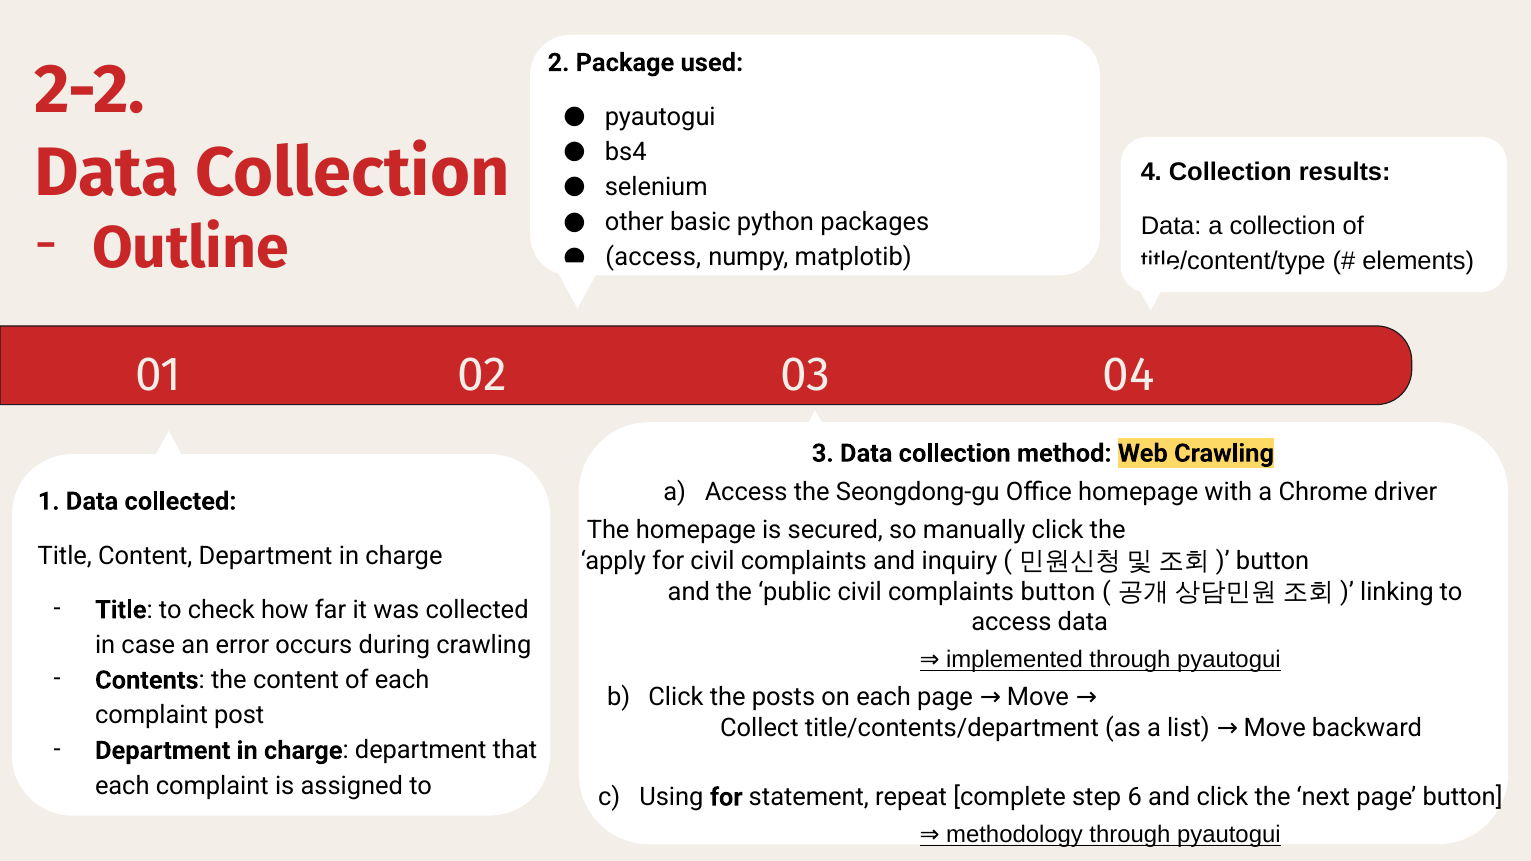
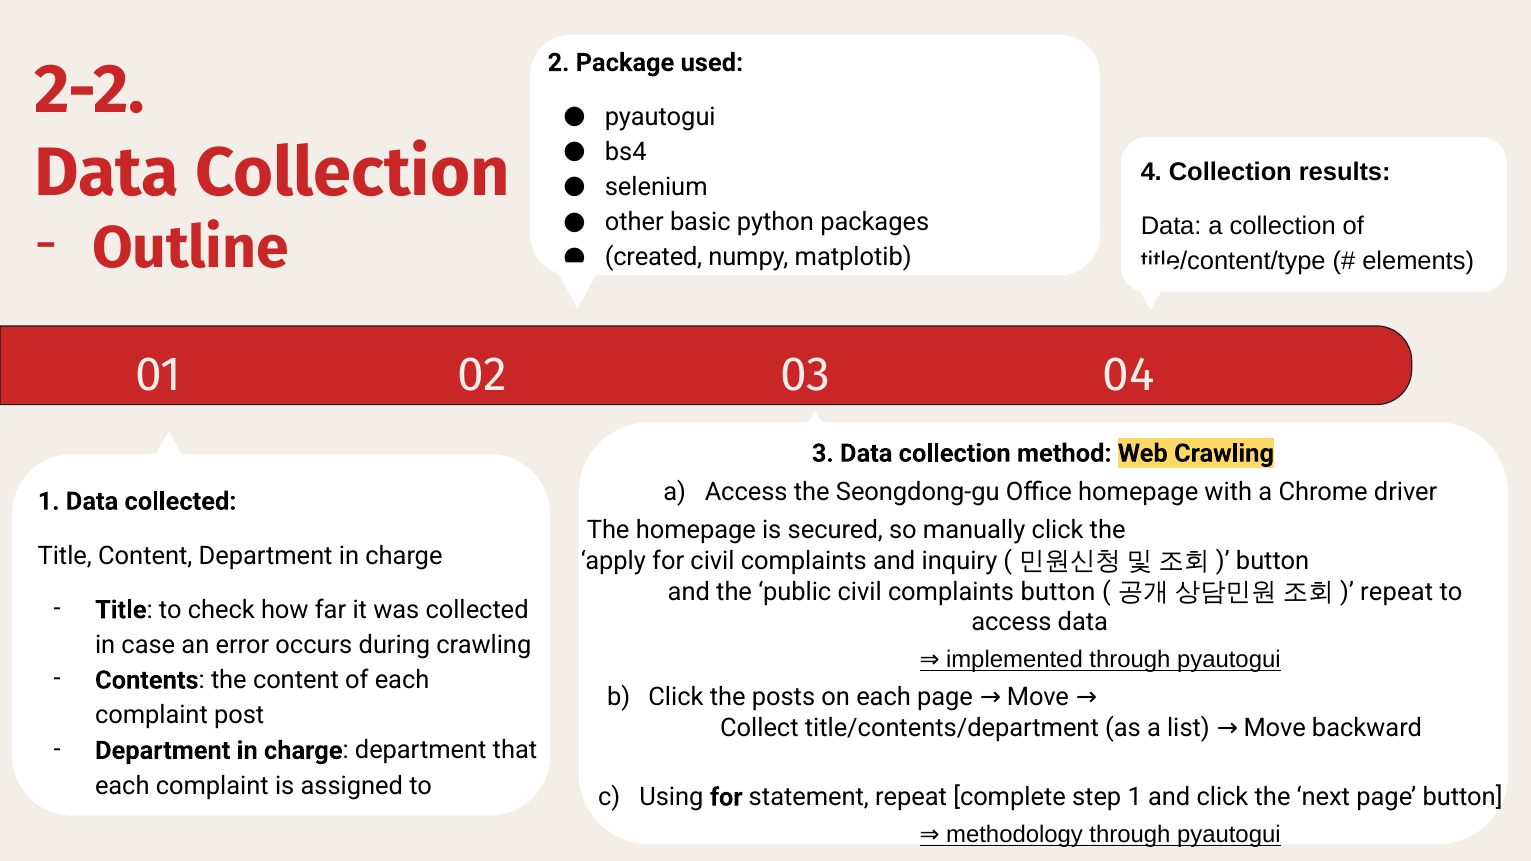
access: access -> created (654, 258)
linking: linking -> repeat (1397, 592)
step 6: 6 -> 1 (1135, 797)
